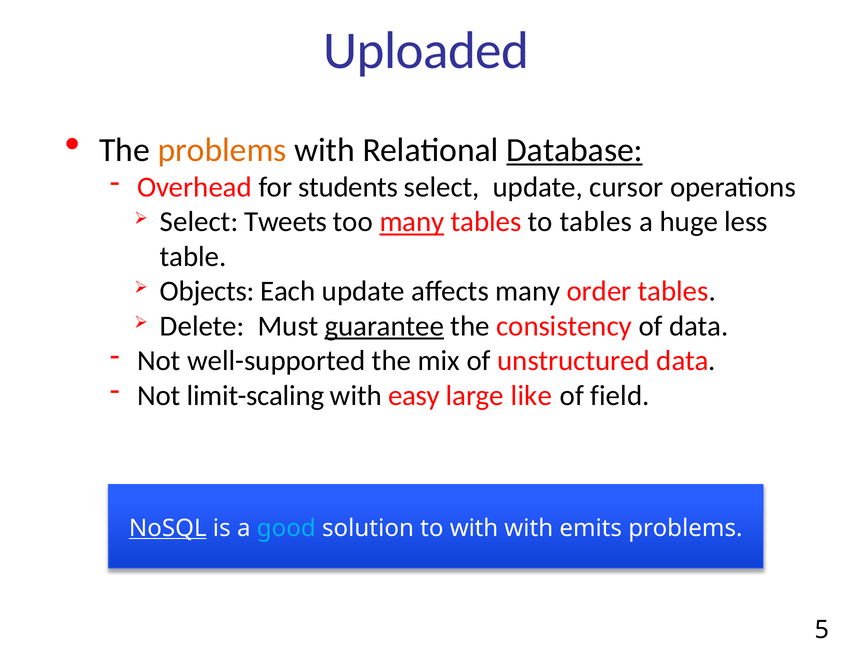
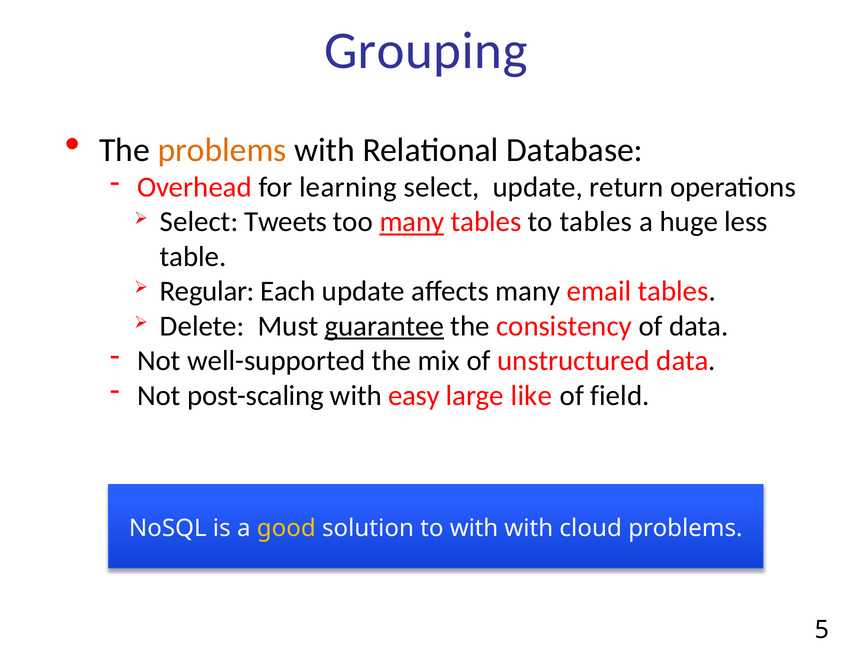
Uploaded: Uploaded -> Grouping (426, 51)
Database underline: present -> none (575, 150)
students: students -> learning (348, 187)
cursor: cursor -> return (626, 187)
Objects: Objects -> Regular (207, 291)
order: order -> email (599, 291)
limit-scaling: limit-scaling -> post-scaling (255, 396)
NoSQL underline: present -> none (168, 528)
good colour: light blue -> yellow (286, 528)
emits: emits -> cloud (591, 528)
